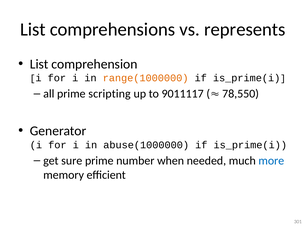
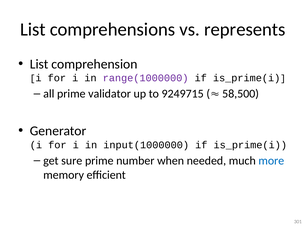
range(1000000 colour: orange -> purple (146, 78)
scripting: scripting -> validator (110, 94)
9011117: 9011117 -> 9249715 (183, 94)
78,550: 78,550 -> 58,500 (241, 94)
abuse(1000000: abuse(1000000 -> input(1000000 (146, 145)
